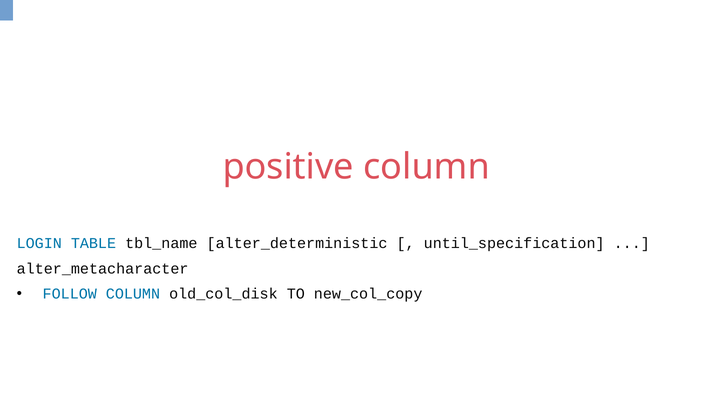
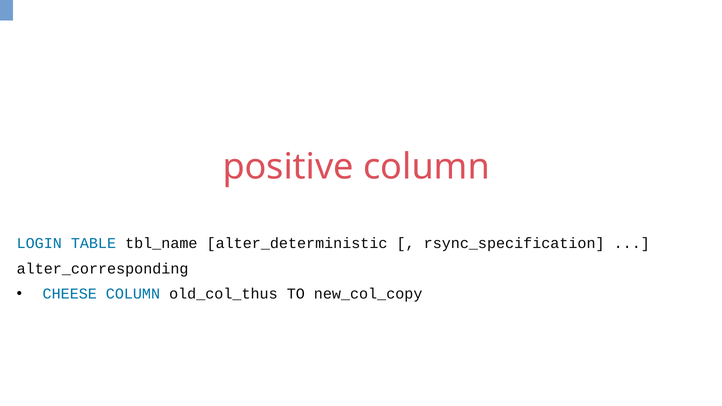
until_specification: until_specification -> rsync_specification (514, 243)
alter_metacharacter: alter_metacharacter -> alter_corresponding (103, 269)
FOLLOW: FOLLOW -> CHEESE (70, 294)
old_col_disk: old_col_disk -> old_col_thus (223, 294)
